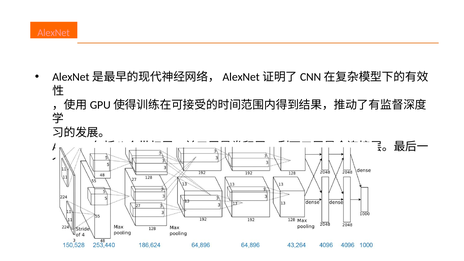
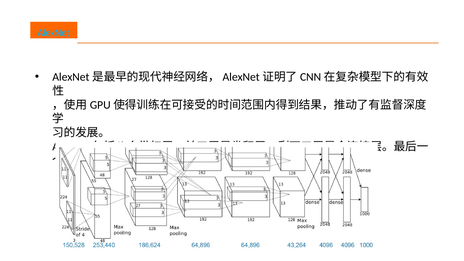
AlexNet colour: pink -> light blue (54, 33)
